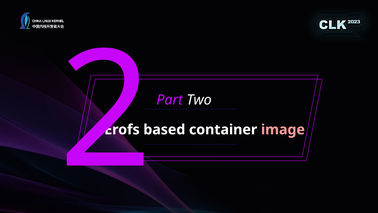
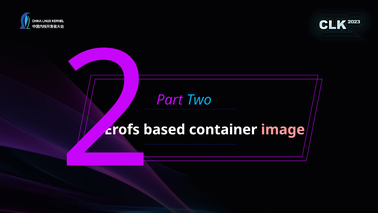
Two colour: white -> light blue (199, 100)
